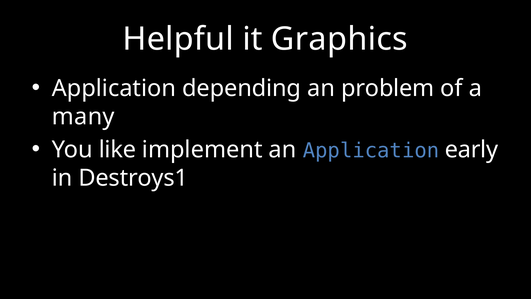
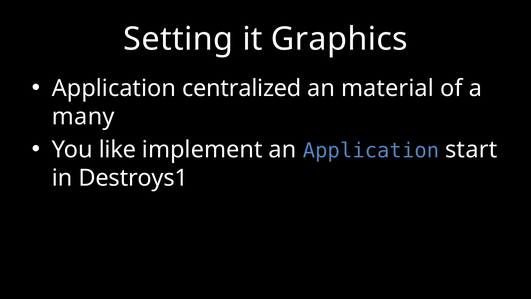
Helpful: Helpful -> Setting (178, 39)
depending: depending -> centralized (242, 88)
problem: problem -> material (388, 88)
early: early -> start (471, 150)
